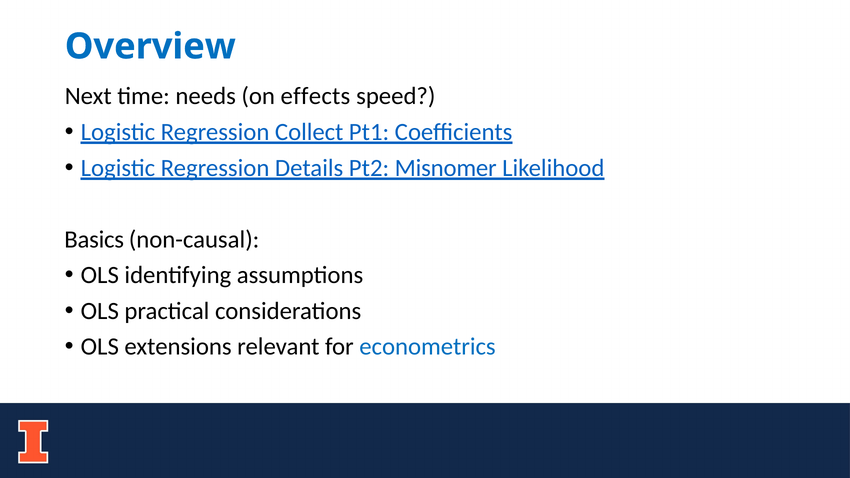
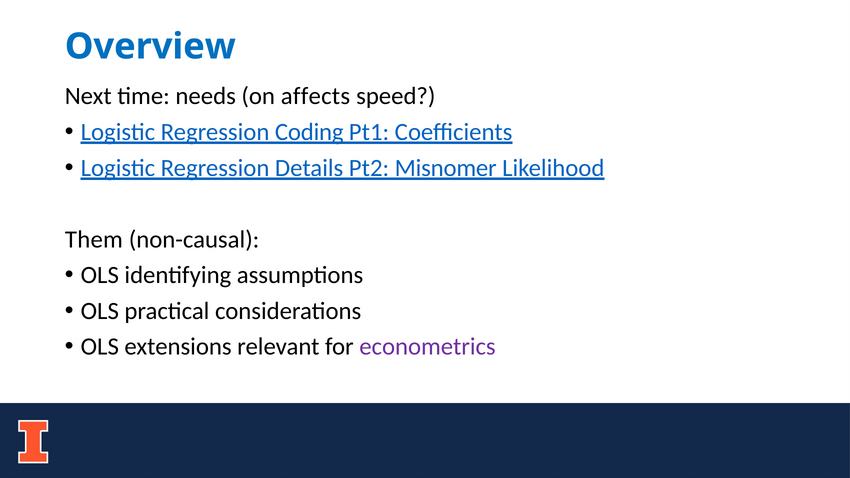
effects: effects -> affects (315, 96)
Collect: Collect -> Coding (309, 132)
Basics: Basics -> Them (94, 240)
econometrics colour: blue -> purple (427, 347)
